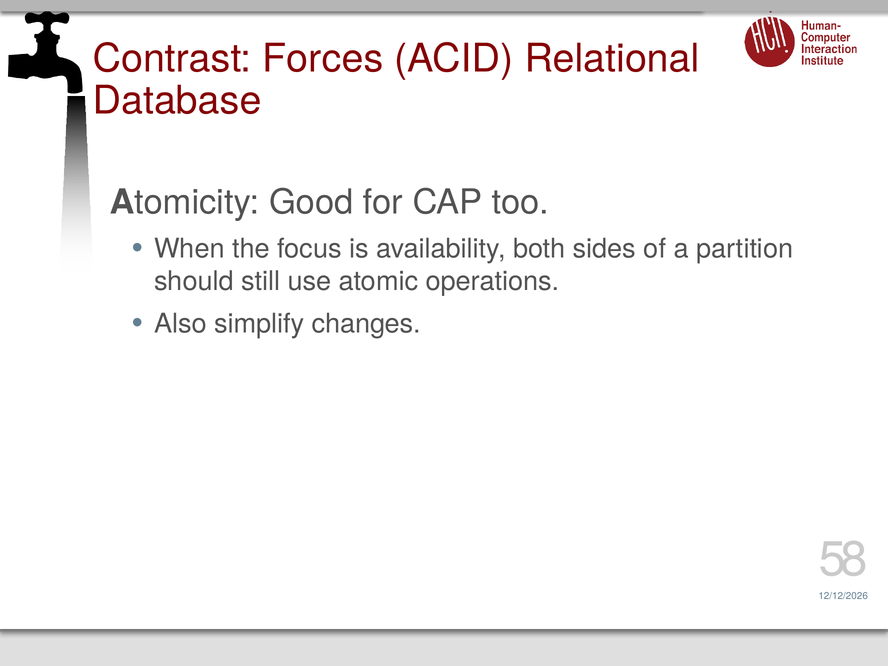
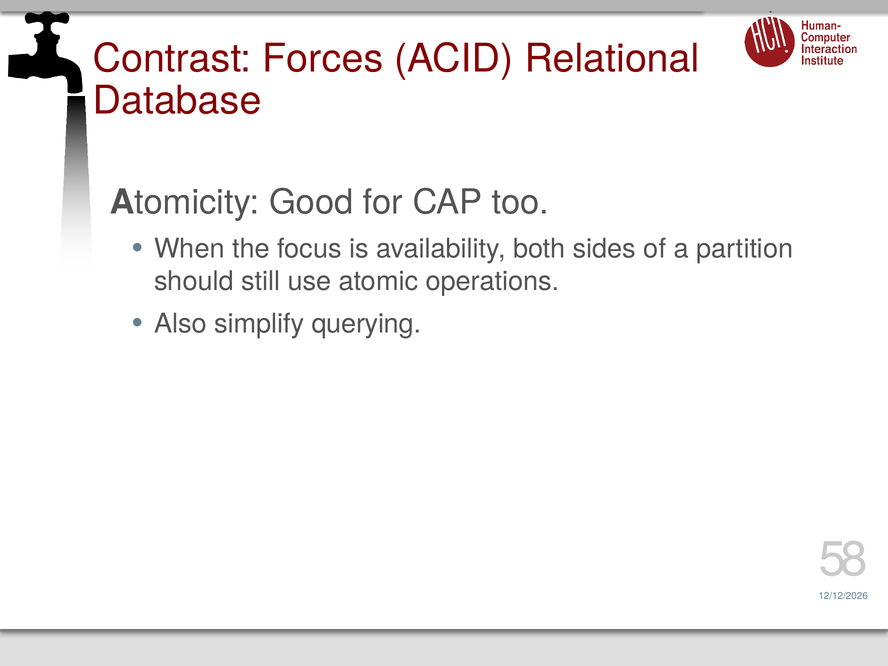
changes: changes -> querying (366, 324)
